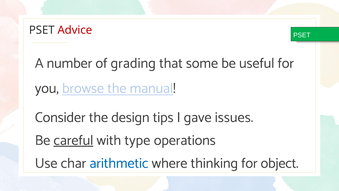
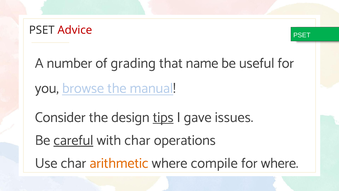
some: some -> name (202, 63)
tips underline: none -> present (163, 117)
with type: type -> char (137, 140)
arithmetic colour: blue -> orange (119, 163)
thinking: thinking -> compile (214, 163)
for object: object -> where (280, 163)
